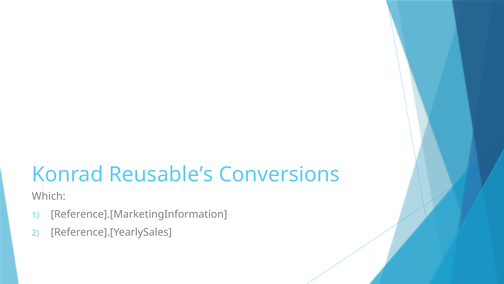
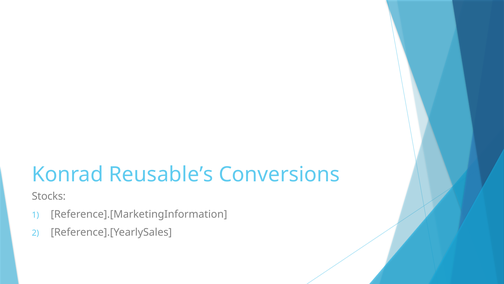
Which: Which -> Stocks (49, 196)
